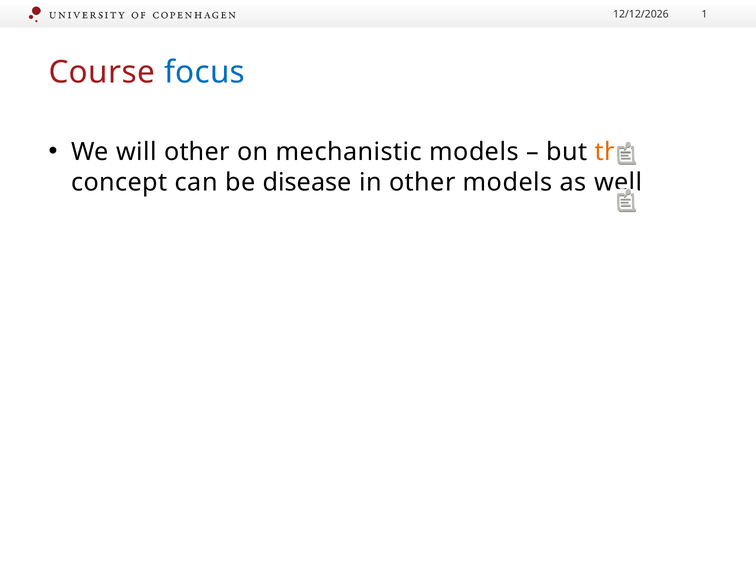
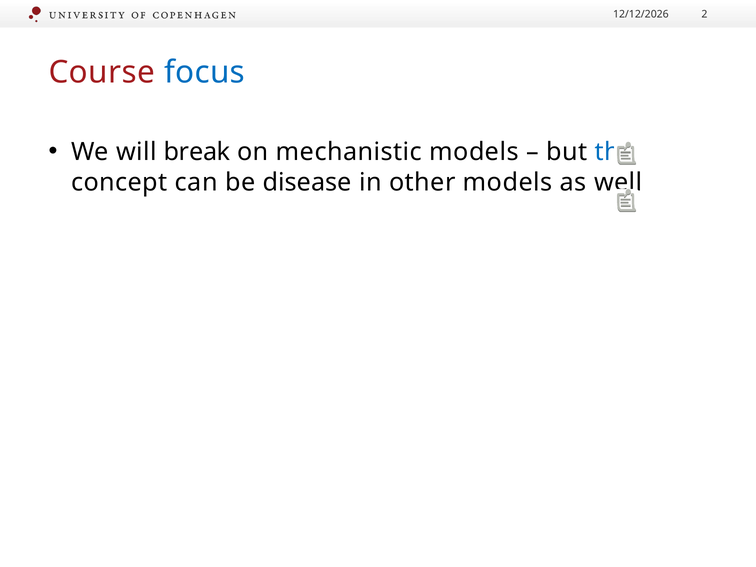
1: 1 -> 2 (704, 14)
will other: other -> break (197, 152)
the colour: orange -> blue (615, 152)
